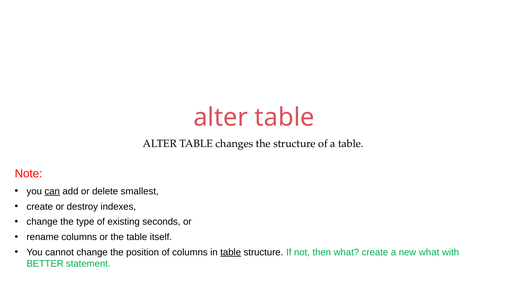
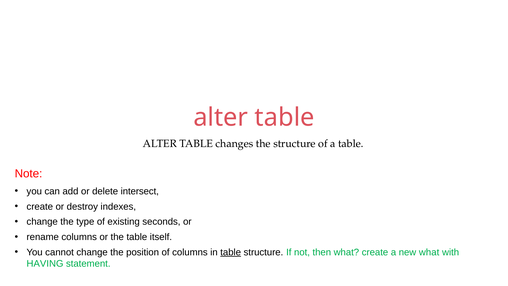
can underline: present -> none (52, 191)
smallest: smallest -> intersect (140, 191)
BETTER: BETTER -> HAVING (45, 264)
